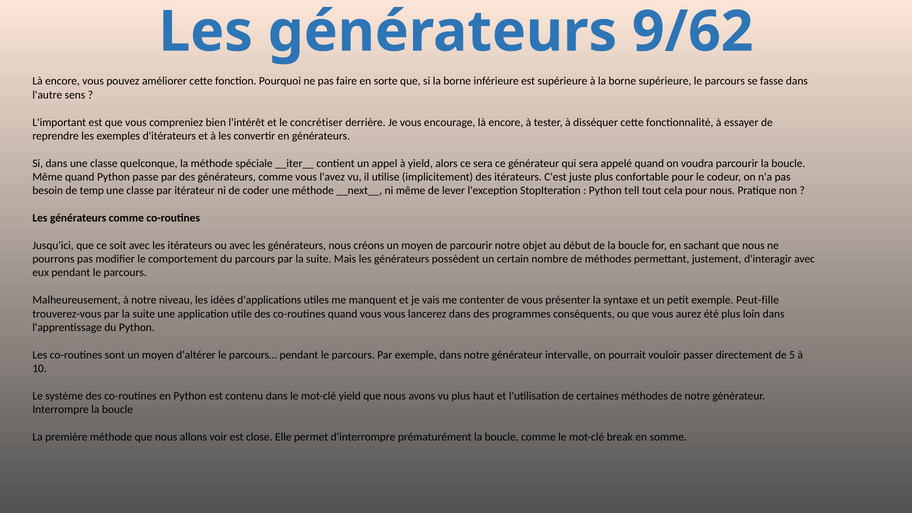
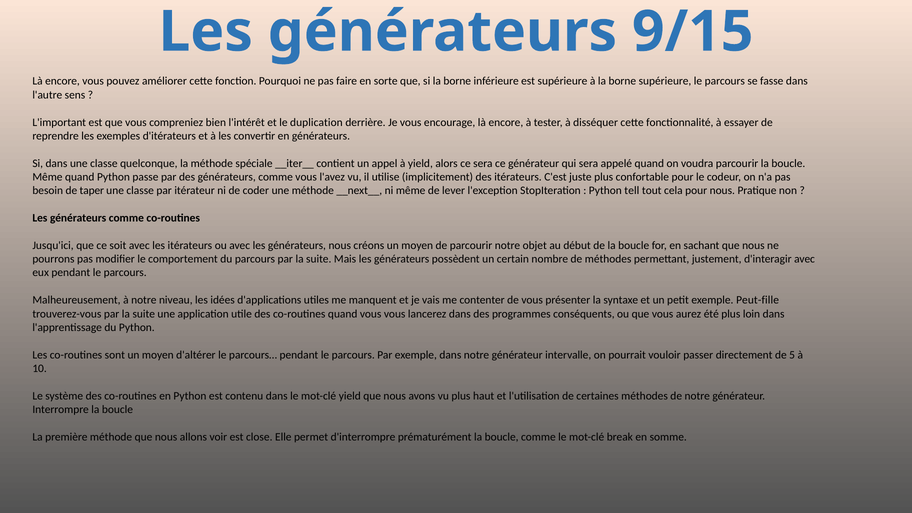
9/62: 9/62 -> 9/15 (693, 32)
concrétiser: concrétiser -> duplication (316, 122)
temp: temp -> taper (92, 191)
